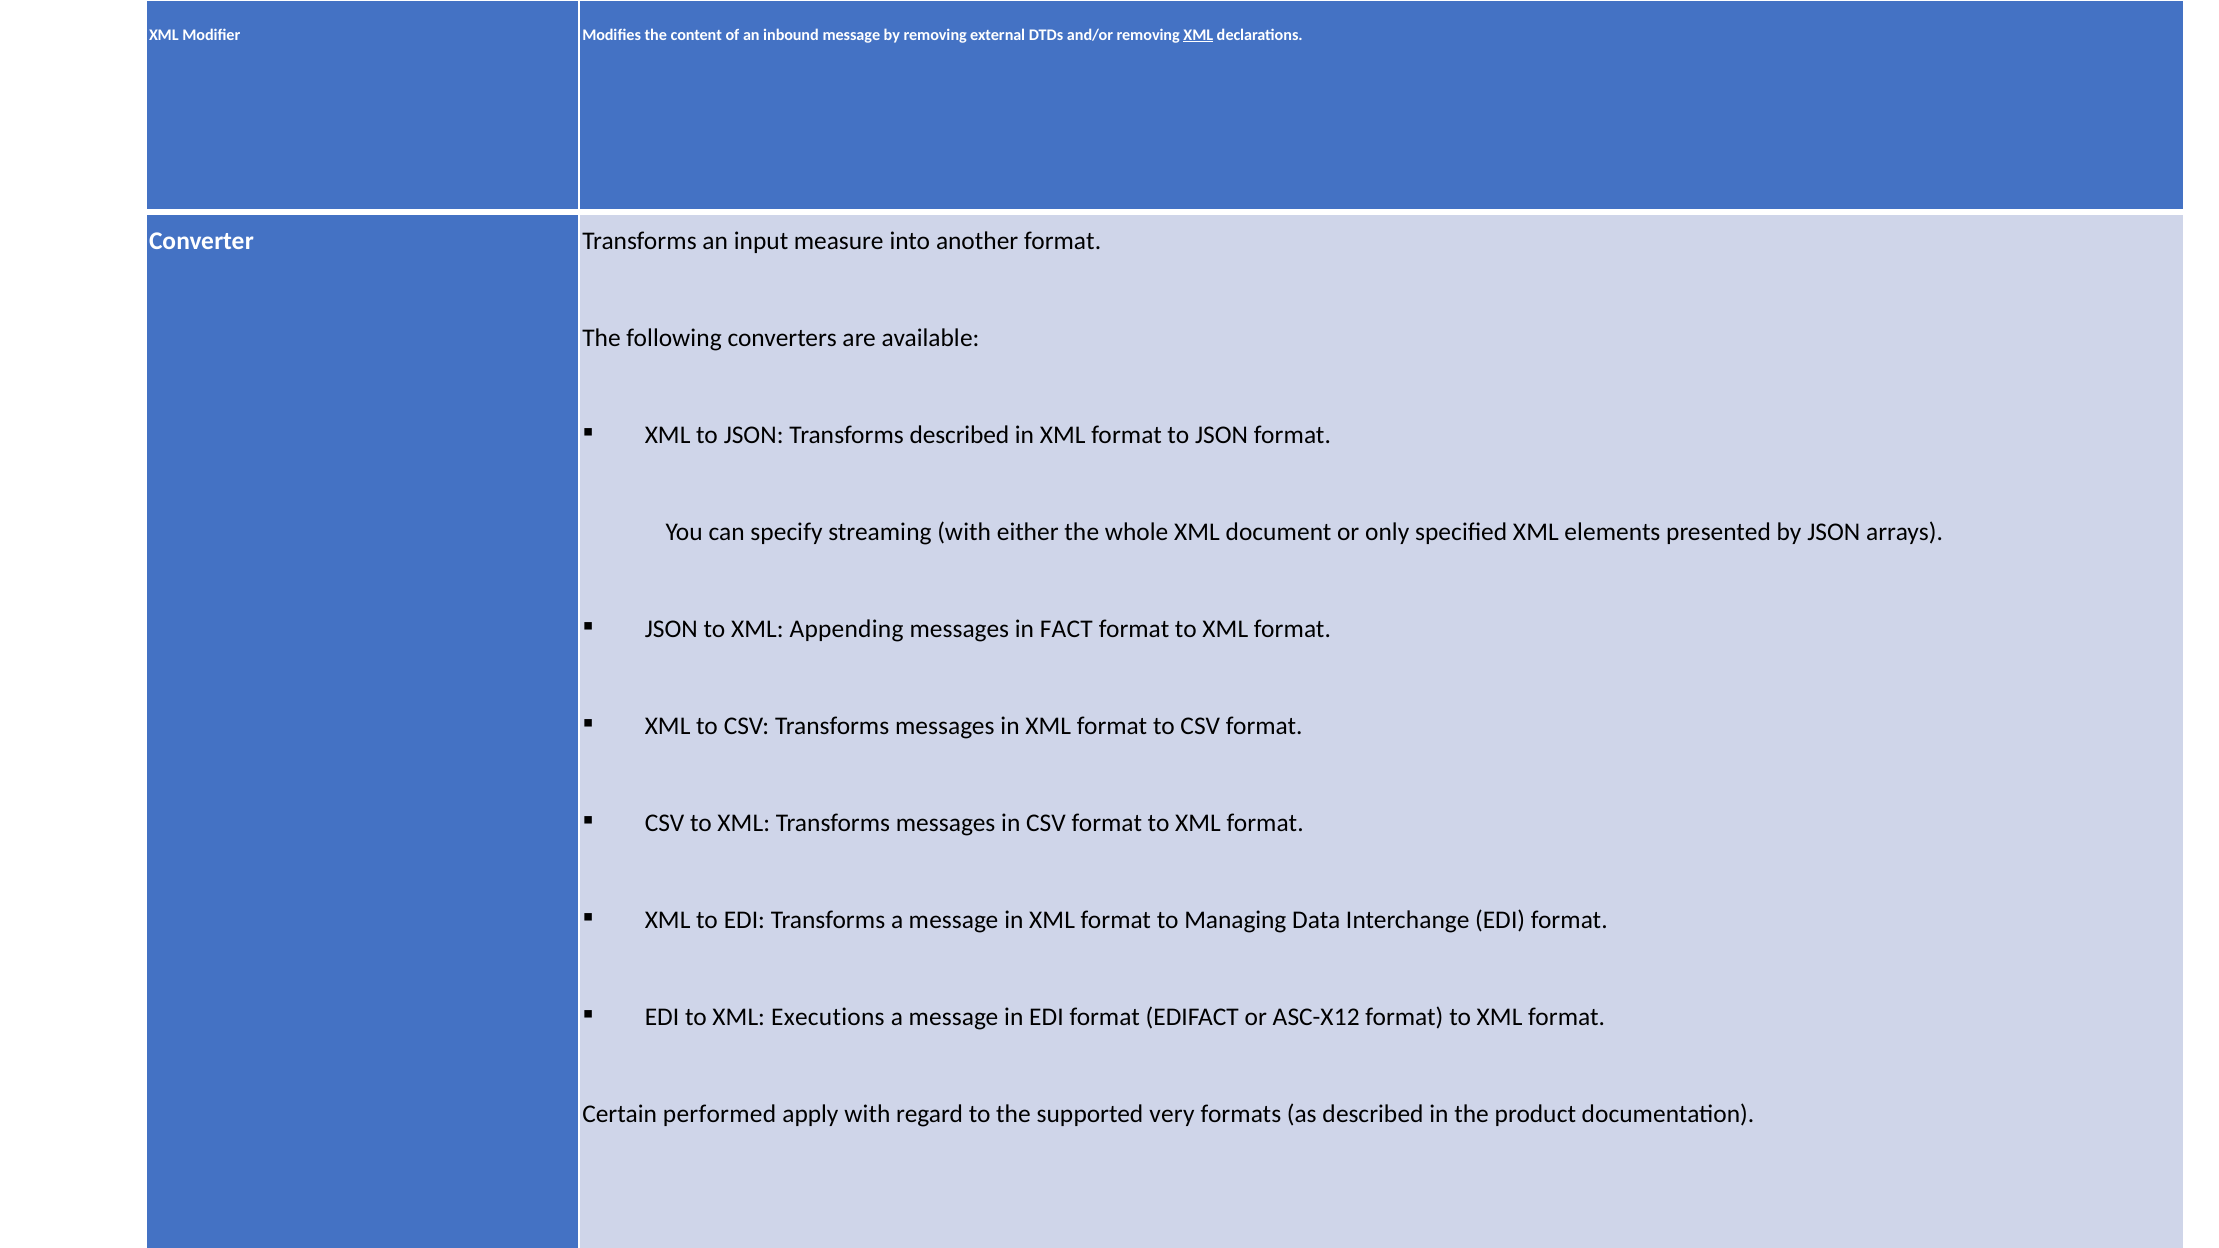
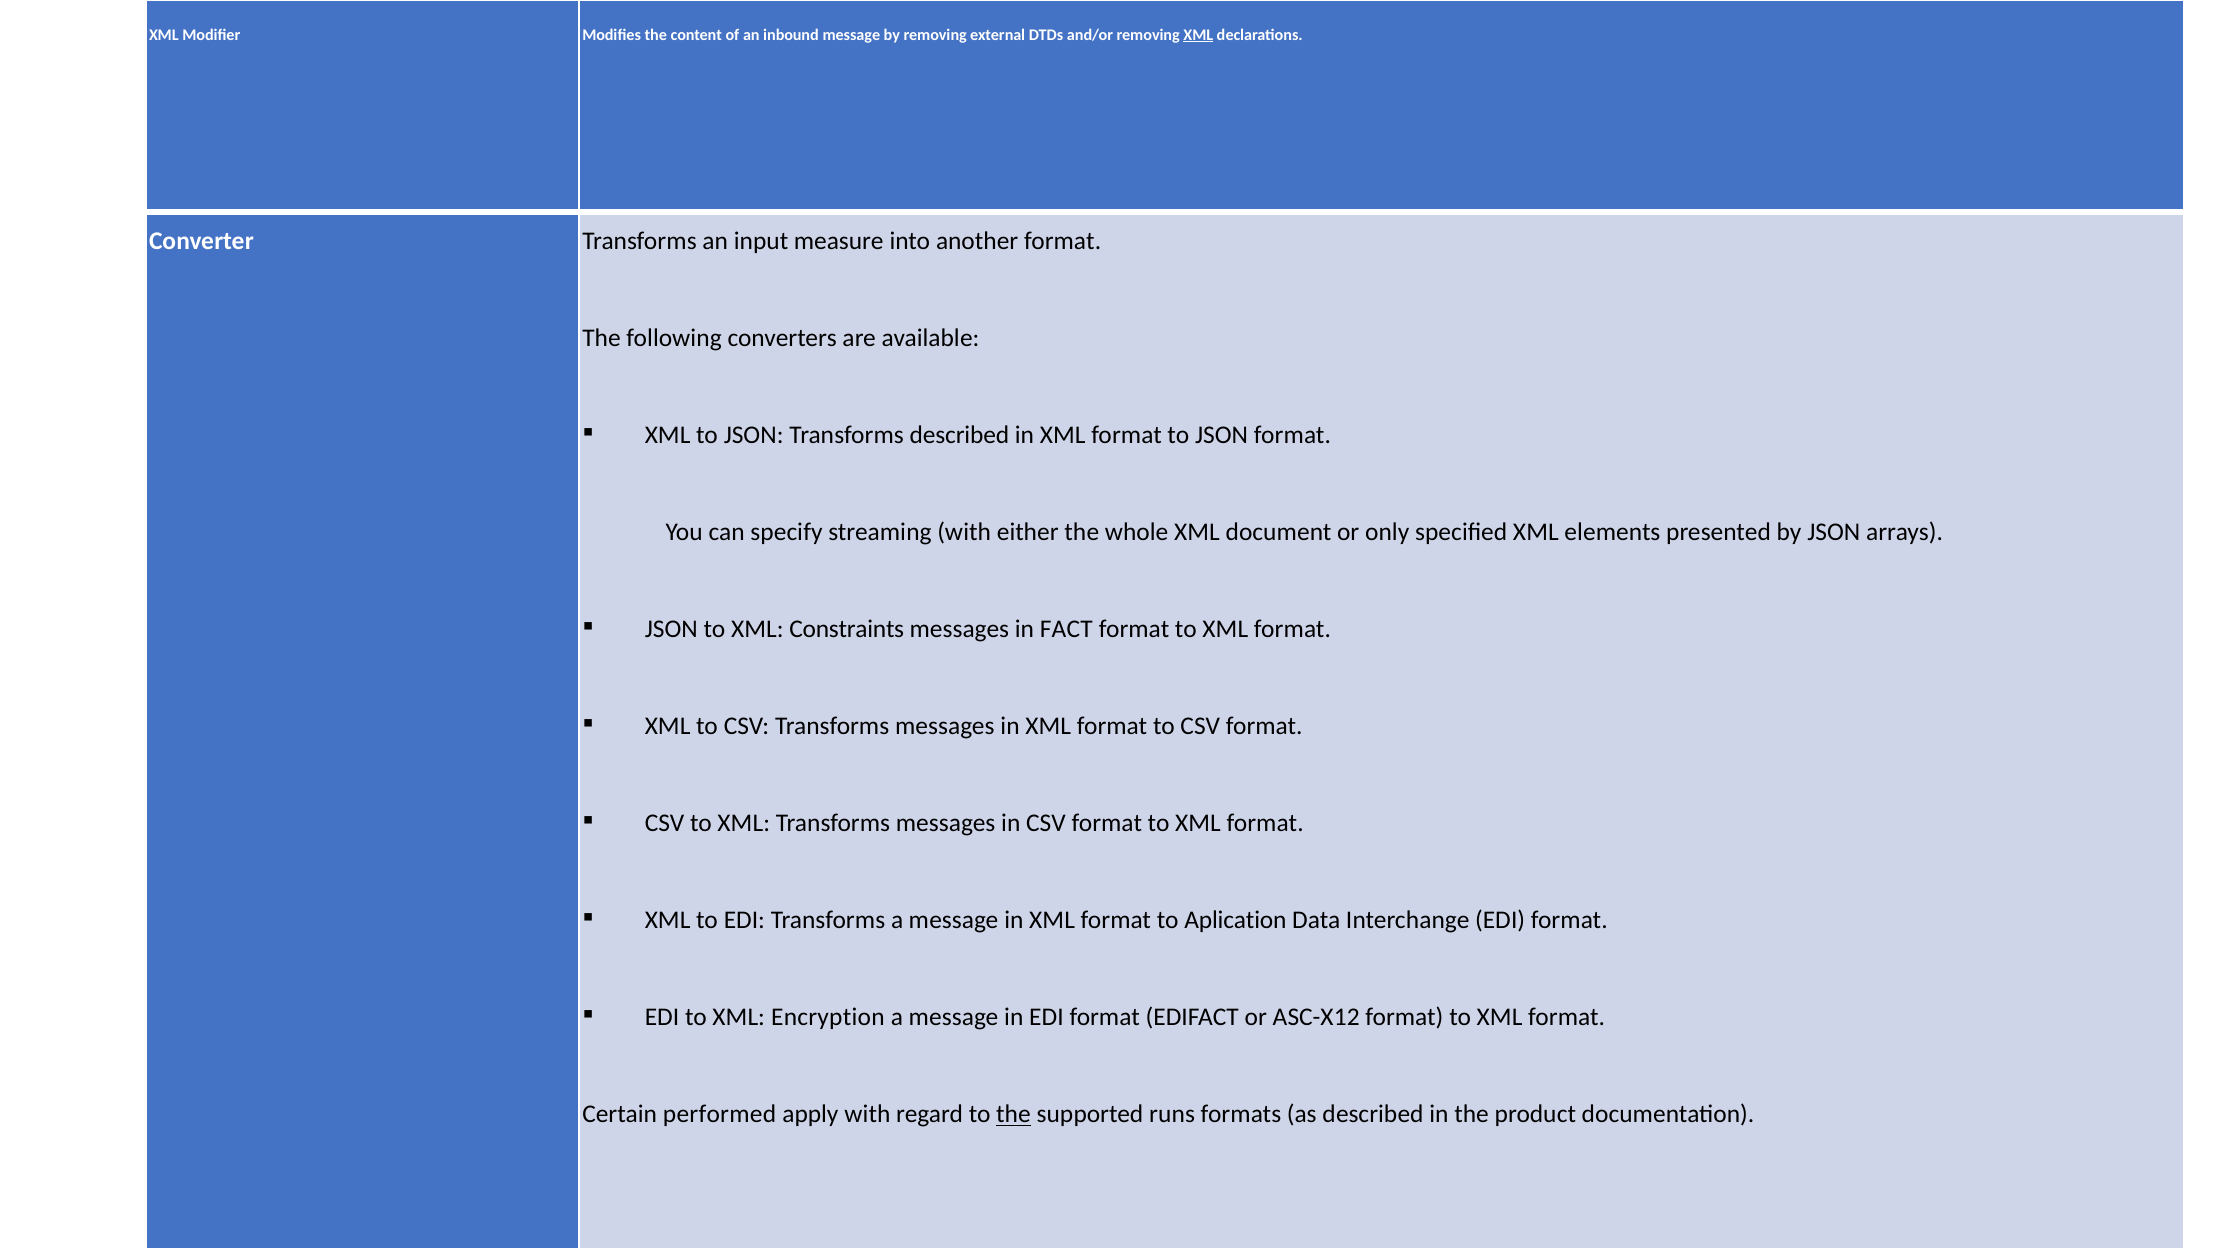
Appending: Appending -> Constraints (847, 629)
Managing: Managing -> Aplication (1235, 921)
Executions: Executions -> Encryption (828, 1018)
the underline: none -> present (1013, 1115)
very: very -> runs (1172, 1115)
